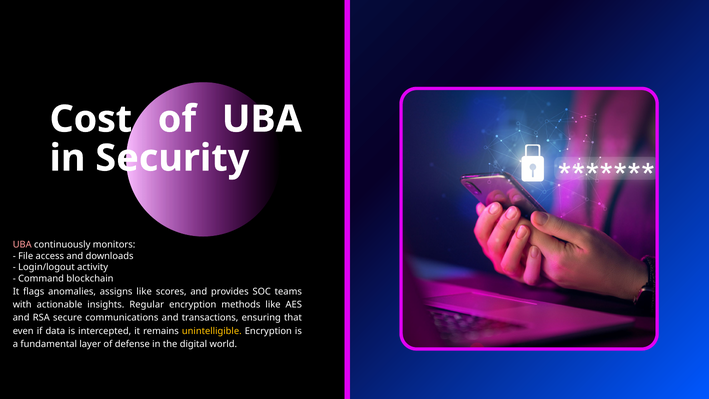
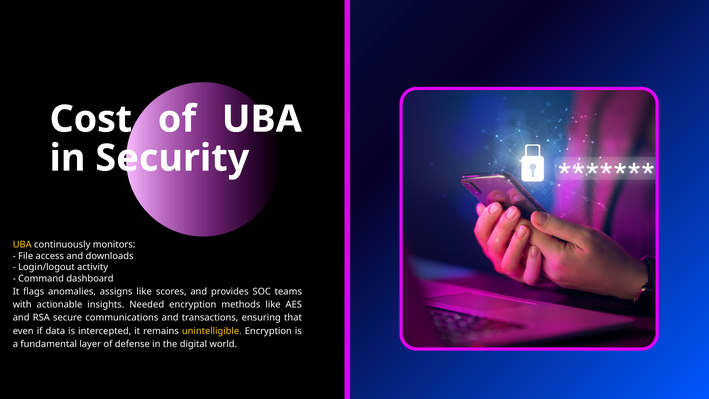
UBA colour: pink -> yellow (22, 245)
blockchain: blockchain -> dashboard (90, 278)
Regular: Regular -> Needed (147, 305)
